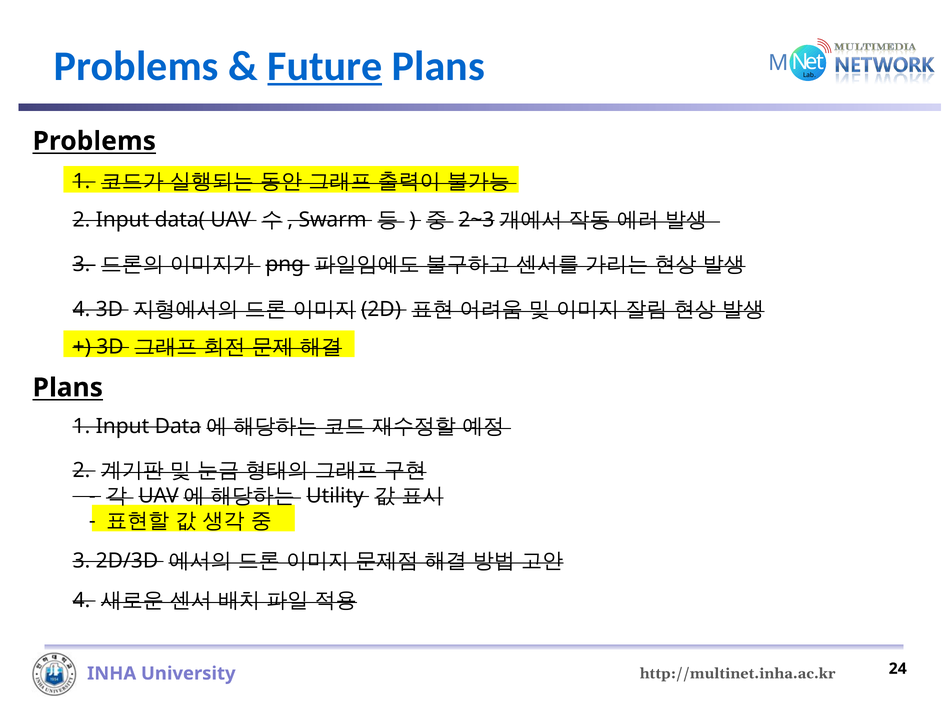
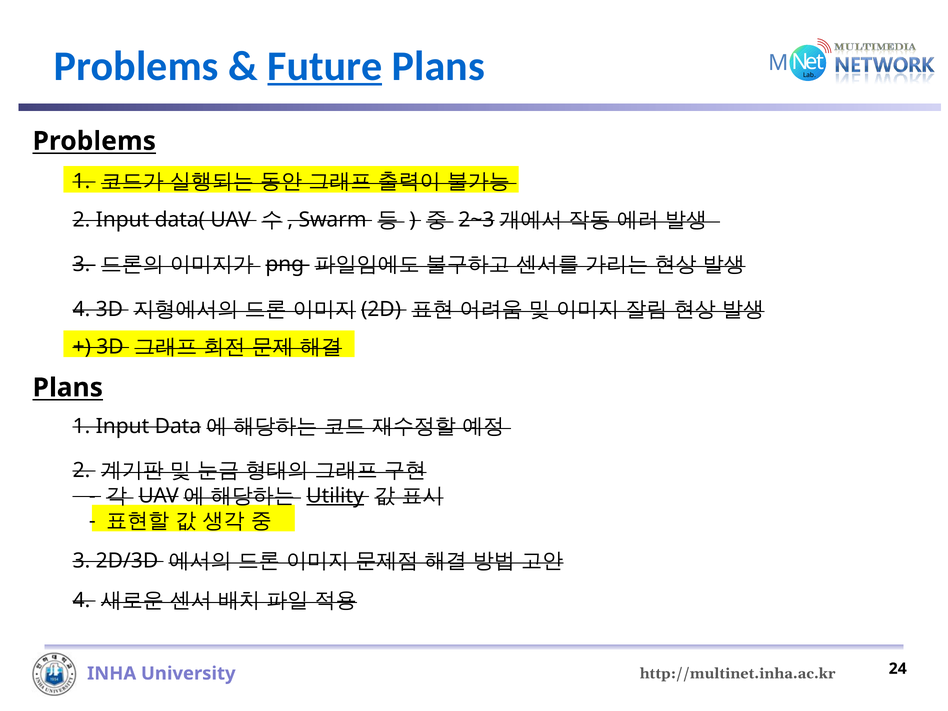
Utility underline: none -> present (335, 496)
